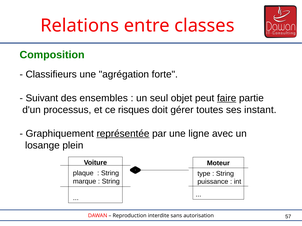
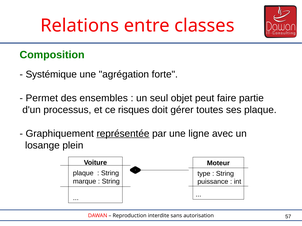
Classifieurs: Classifieurs -> Systémique (51, 75)
Suivant: Suivant -> Permet (42, 98)
faire underline: present -> none (227, 98)
ses instant: instant -> plaque (260, 110)
